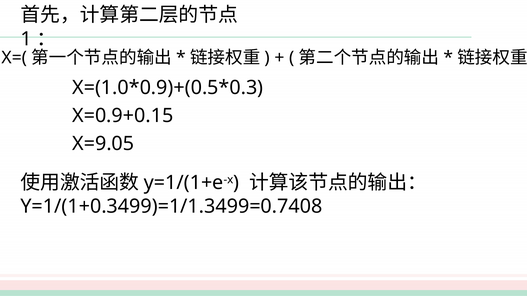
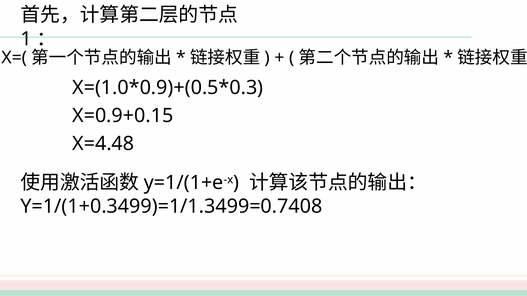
X=9.05: X=9.05 -> X=4.48 (103, 144)
